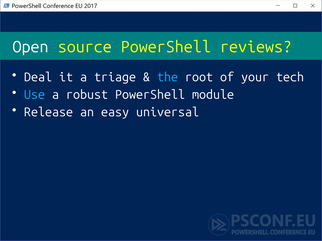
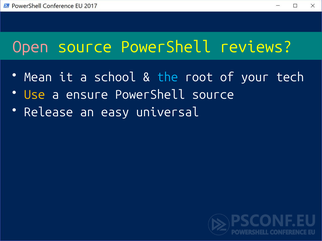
Open colour: white -> pink (31, 47)
Deal: Deal -> Mean (38, 78)
triage: triage -> school (115, 78)
Use colour: light blue -> yellow (35, 95)
robust: robust -> ensure (87, 95)
PowerShell module: module -> source (213, 95)
